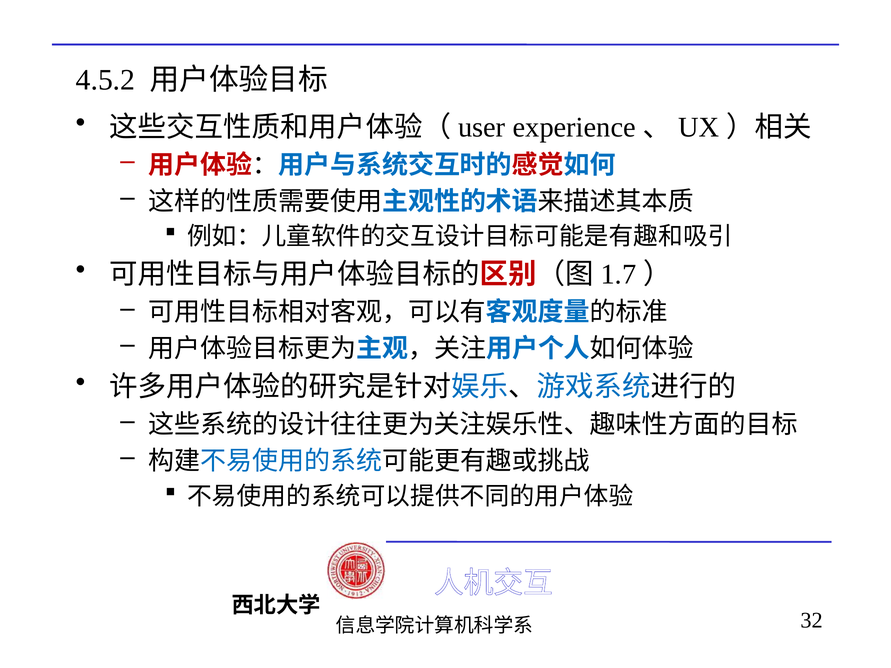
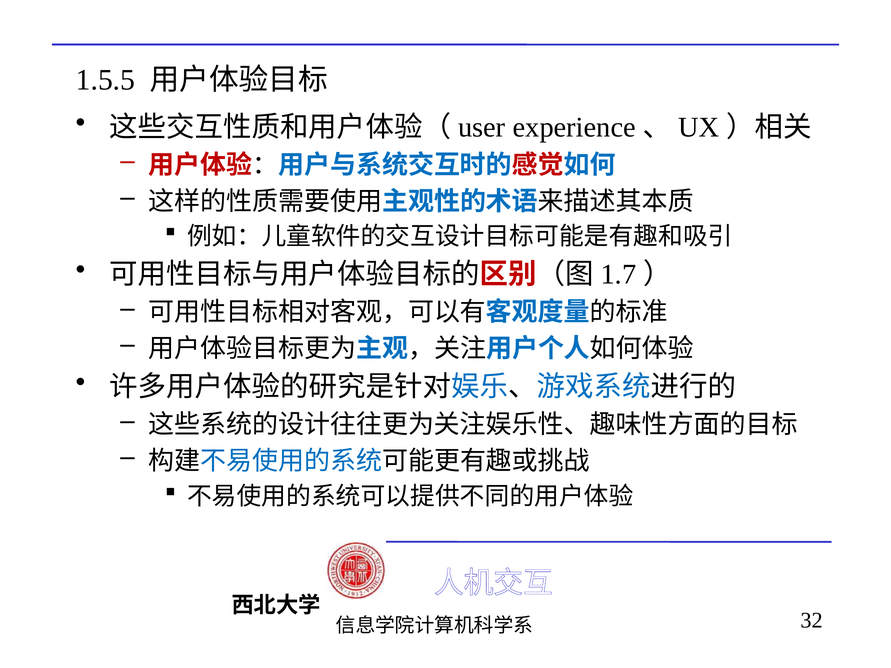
4.5.2: 4.5.2 -> 1.5.5 (105, 80)
